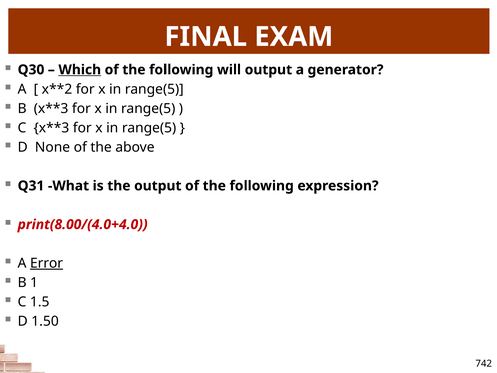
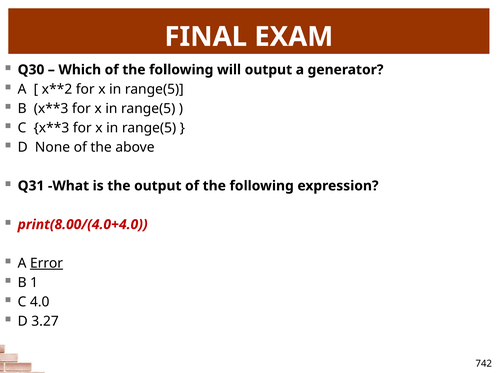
Which underline: present -> none (80, 70)
1.5: 1.5 -> 4.0 (40, 302)
1.50: 1.50 -> 3.27 (45, 321)
